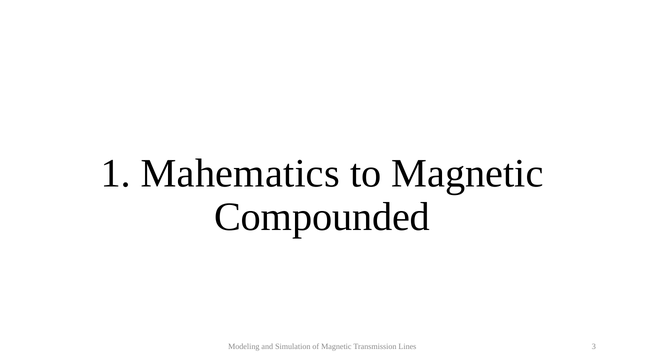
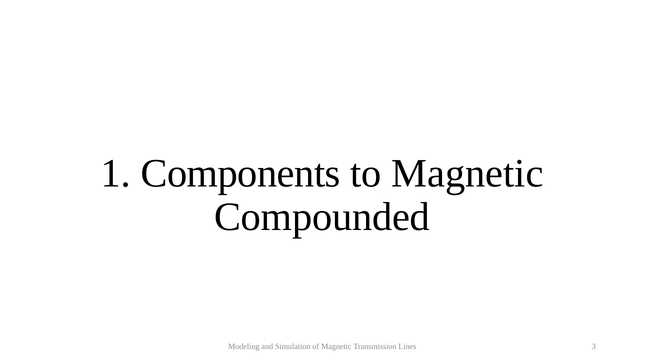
Mahematics: Mahematics -> Components (241, 173)
